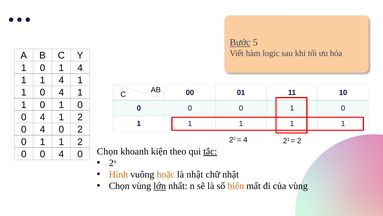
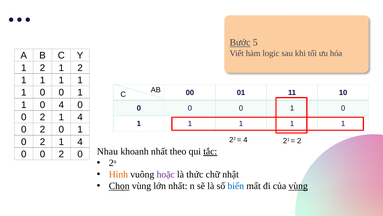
0: 0 -> 2 (43, 68)
4: 4 -> 2 (80, 68)
4: 4 -> 1 (61, 80)
1 0 4: 4 -> 0 (61, 92)
1: 1 -> 4 (61, 105)
4: 4 -> 2 (43, 117)
2: 2 -> 4 (80, 117)
4: 4 -> 2 (43, 129)
2: 2 -> 1 (80, 129)
1: 1 -> 2 (43, 142)
2: 2 -> 4 (80, 142)
4: 4 -> 2 (61, 154)
0 Chọn: Chọn -> Nhau (107, 151)
khoanh kiện: kiện -> nhất (159, 151)
hoặc colour: orange -> purple (166, 174)
là nhật: nhật -> thức (195, 174)
Chọn underline: none -> present (119, 186)
lớn underline: present -> none (160, 186)
biến colour: orange -> blue (236, 186)
vùng underline: none -> present (298, 186)
